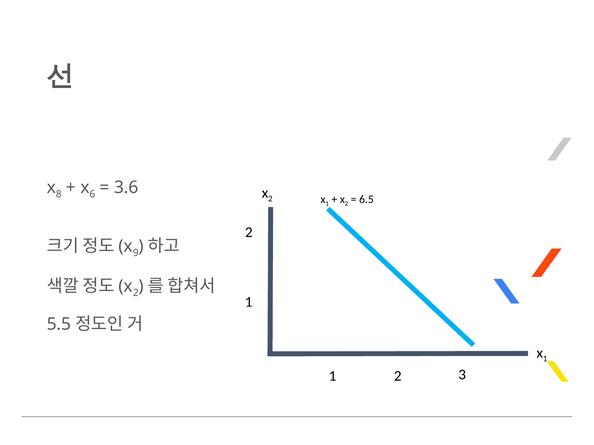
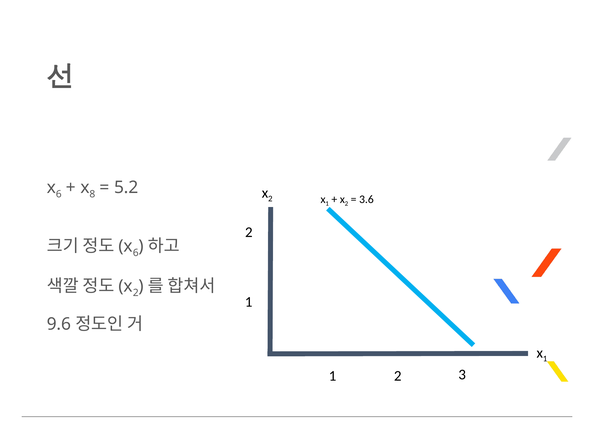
8: 8 -> 6 (59, 195)
6: 6 -> 8 (92, 195)
3.6: 3.6 -> 5.2 (126, 188)
6.5: 6.5 -> 3.6 (366, 200)
9: 9 -> 6 (136, 253)
5.5: 5.5 -> 9.6 (59, 324)
